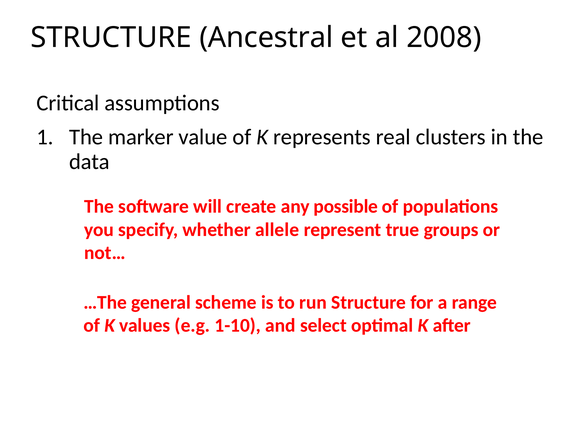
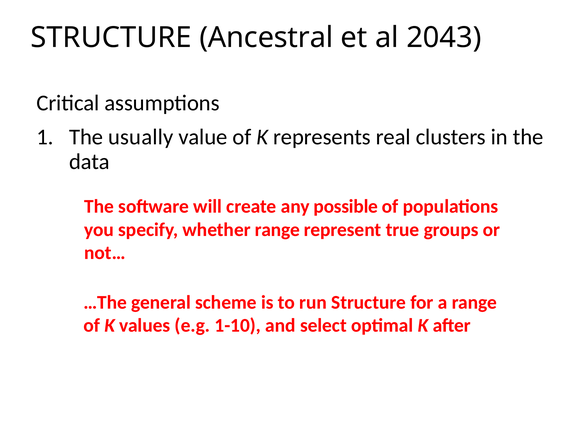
2008: 2008 -> 2043 (444, 38)
marker: marker -> usually (141, 137)
whether allele: allele -> range (277, 230)
